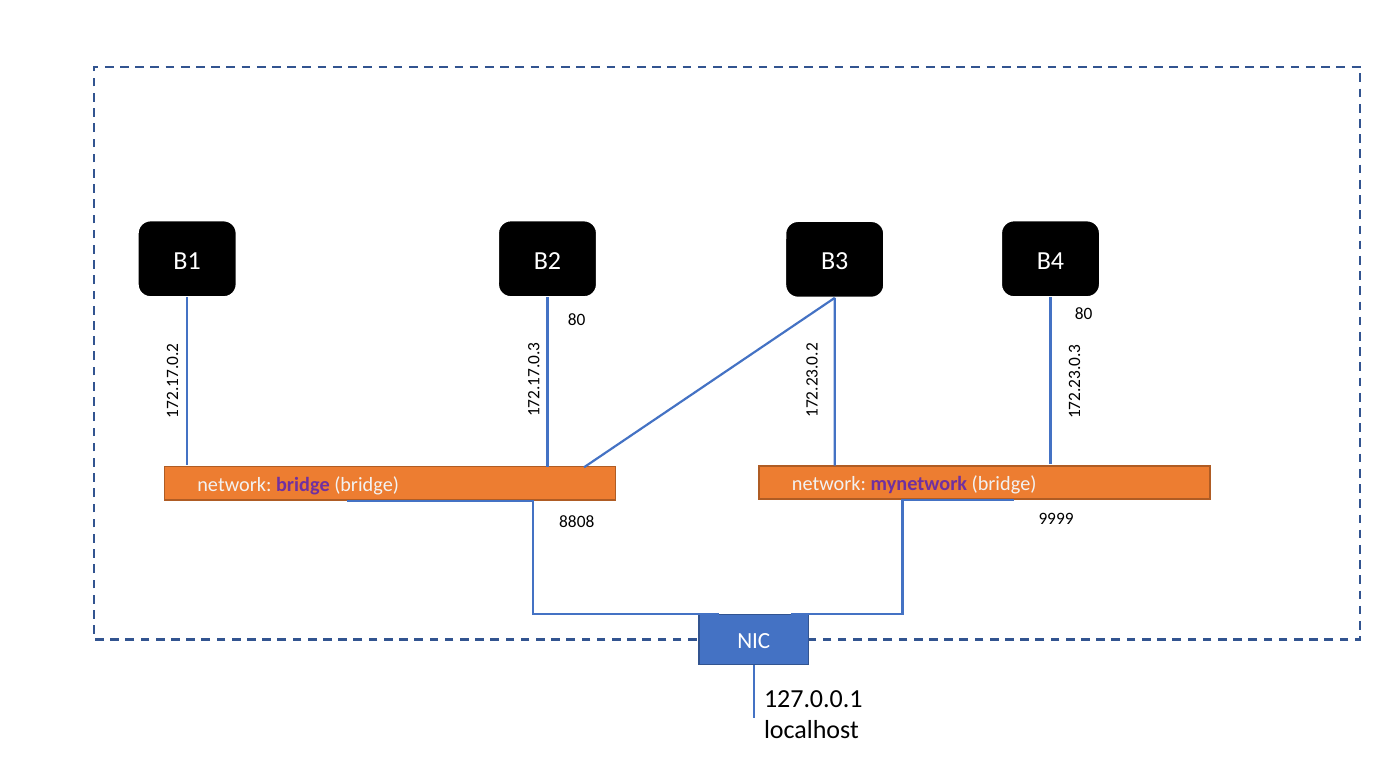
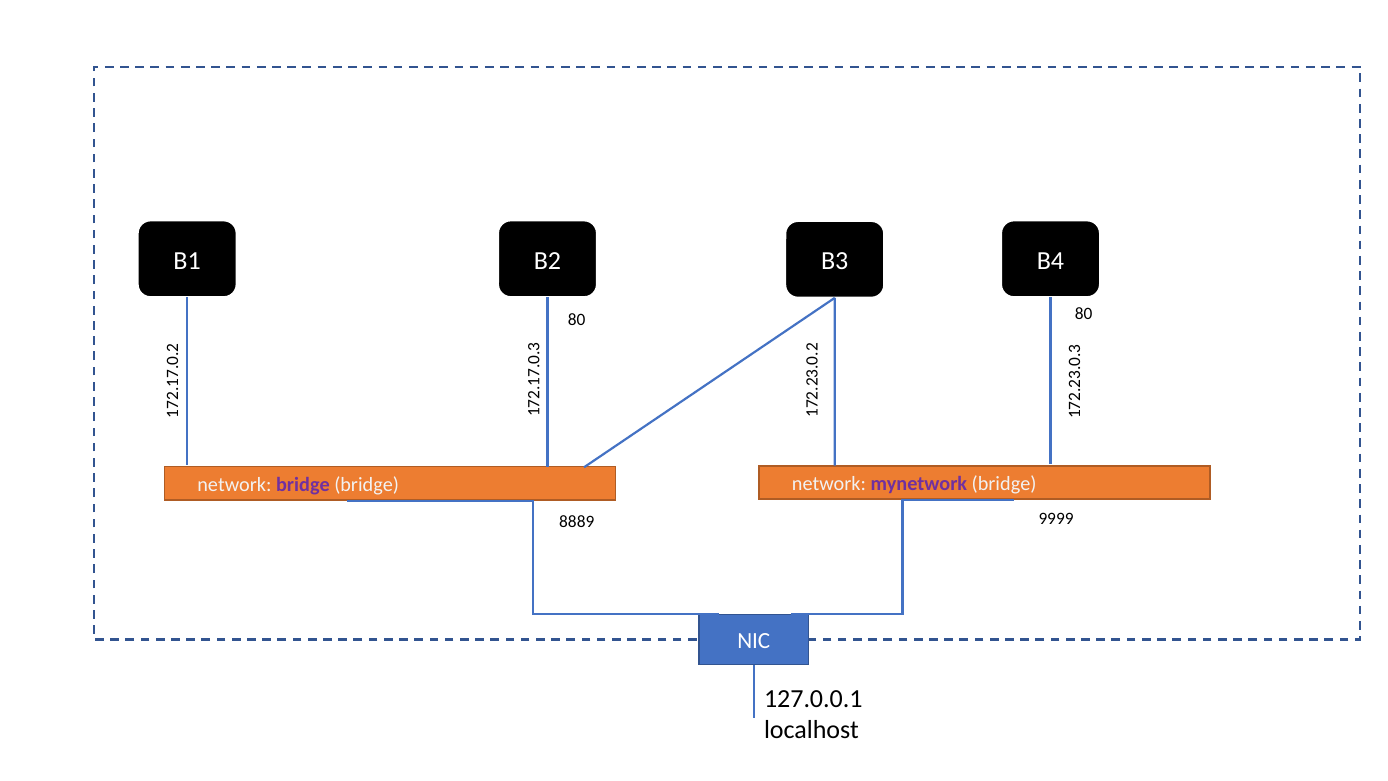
8808: 8808 -> 8889 (577, 522)
